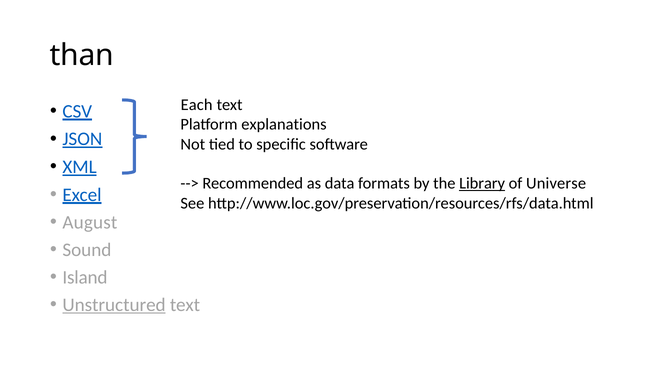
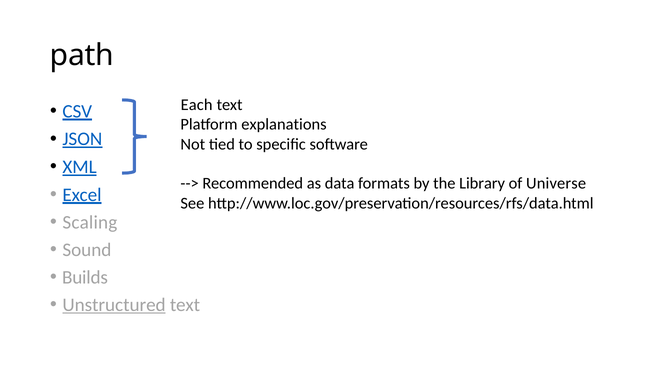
than: than -> path (82, 55)
Library underline: present -> none (482, 184)
August: August -> Scaling (90, 223)
Island: Island -> Builds (85, 278)
